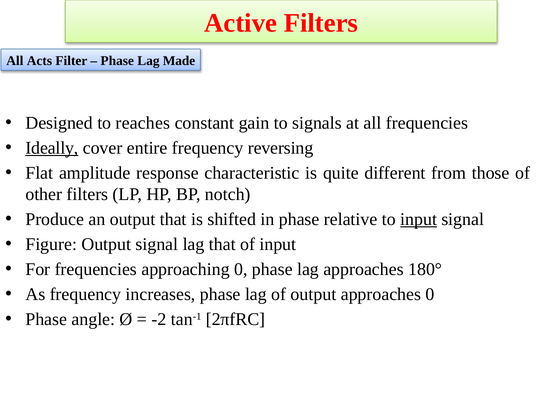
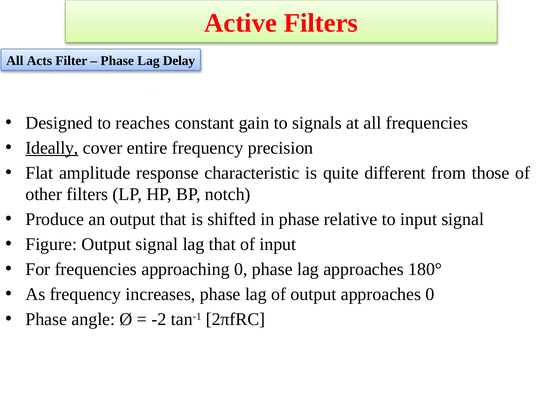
Made: Made -> Delay (179, 61)
reversing: reversing -> precision (281, 148)
input underline: present -> none (419, 219)
